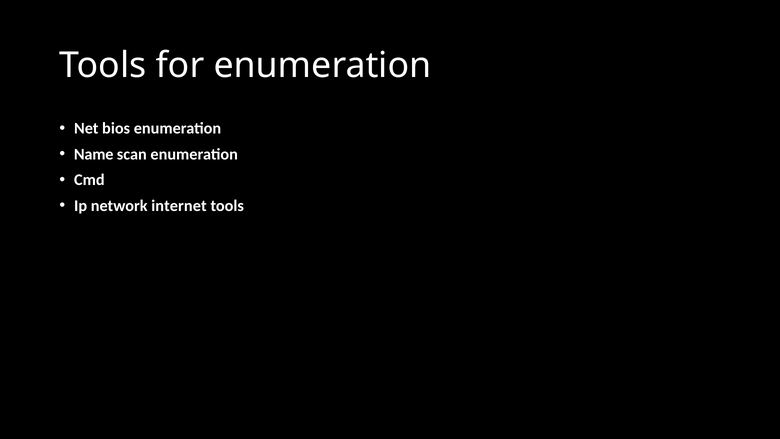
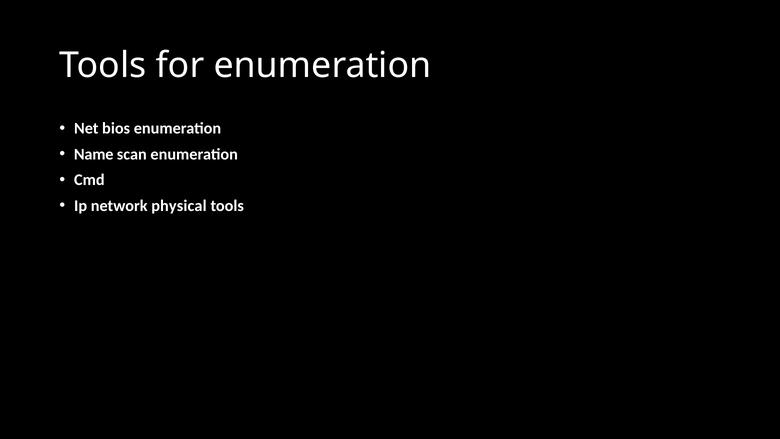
internet: internet -> physical (179, 206)
